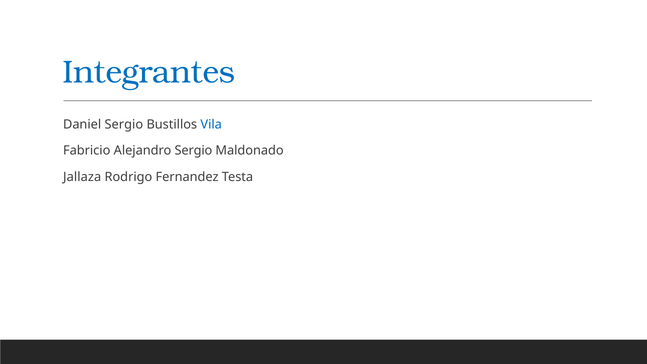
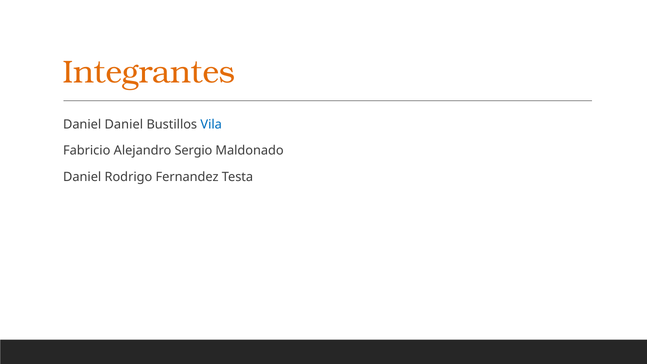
Integrantes colour: blue -> orange (149, 72)
Daniel Sergio: Sergio -> Daniel (124, 124)
Jallaza: Jallaza -> Daniel (82, 177)
